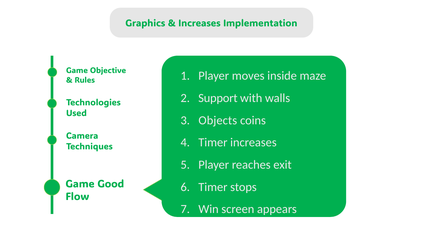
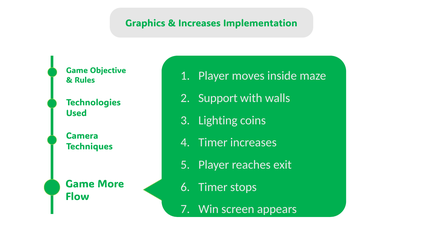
Objects: Objects -> Lighting (218, 120)
Good: Good -> More (111, 184)
